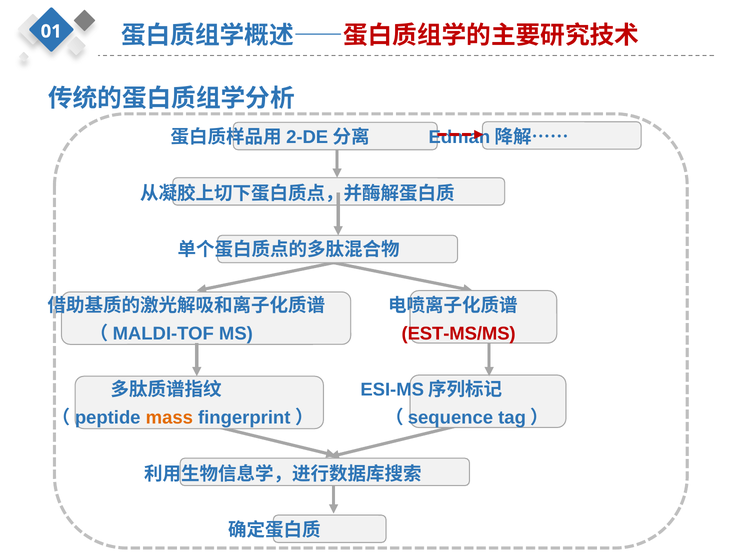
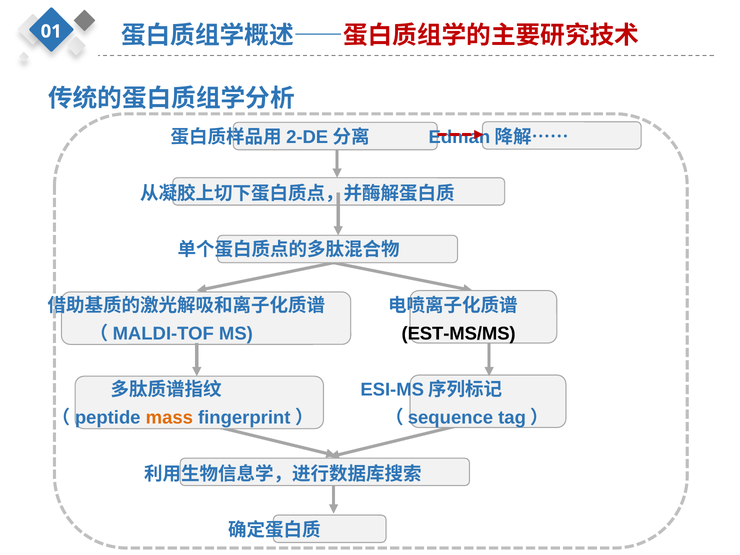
EST-MS/MS colour: red -> black (459, 334)
